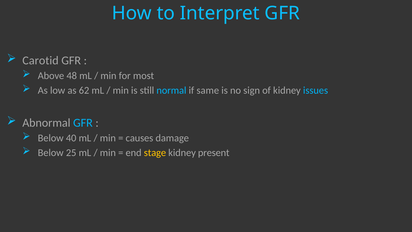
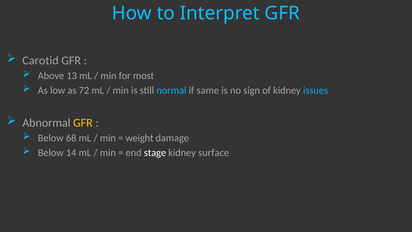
48: 48 -> 13 (72, 76)
62: 62 -> 72 (84, 90)
GFR colour: light blue -> yellow (83, 123)
40: 40 -> 68 (71, 138)
causes: causes -> weight (139, 138)
25: 25 -> 14 (71, 153)
stage colour: yellow -> white (155, 153)
present: present -> surface (214, 153)
